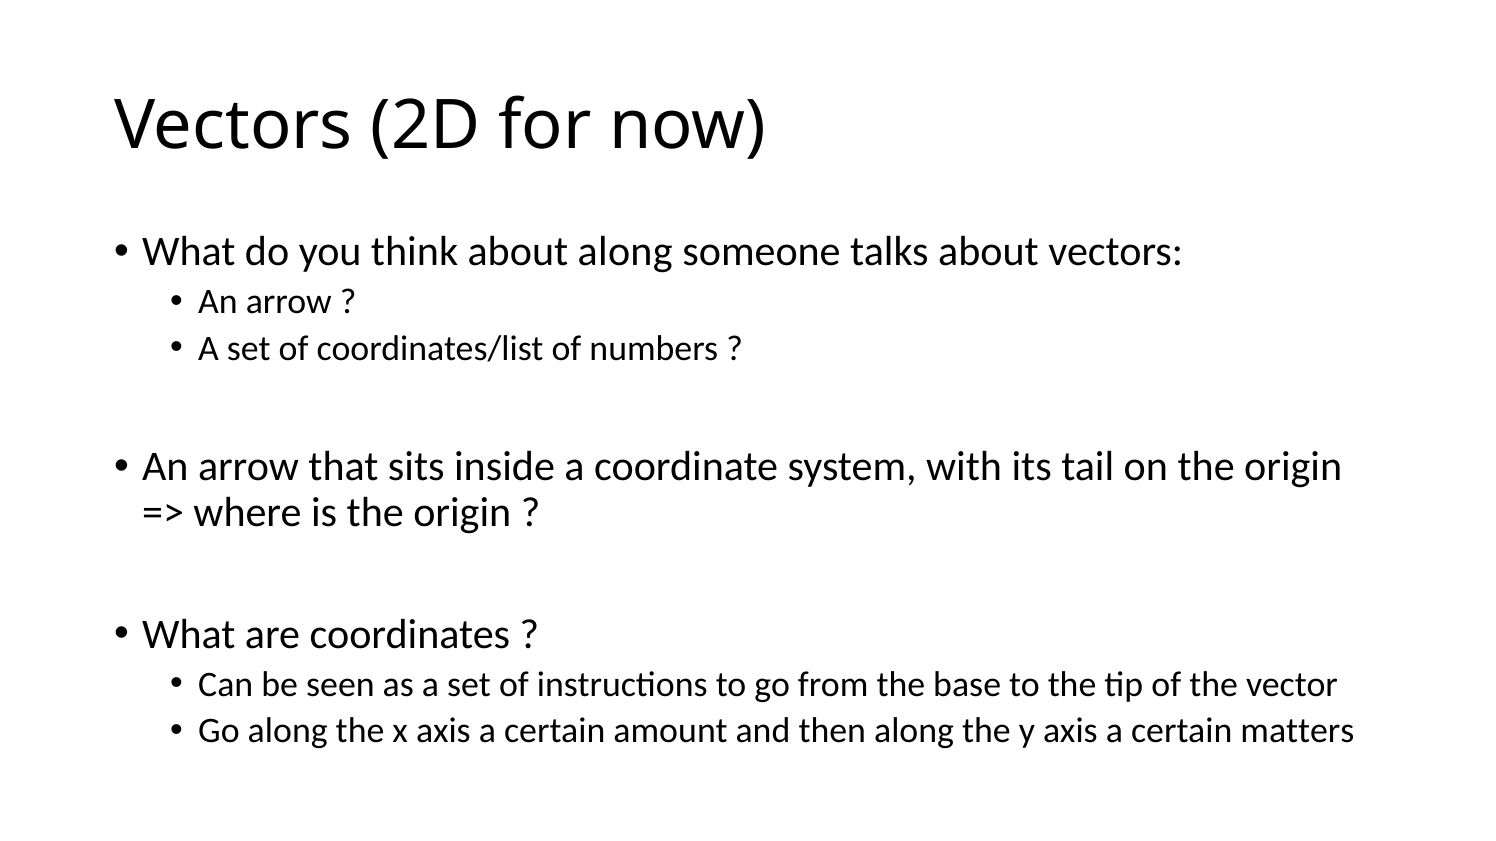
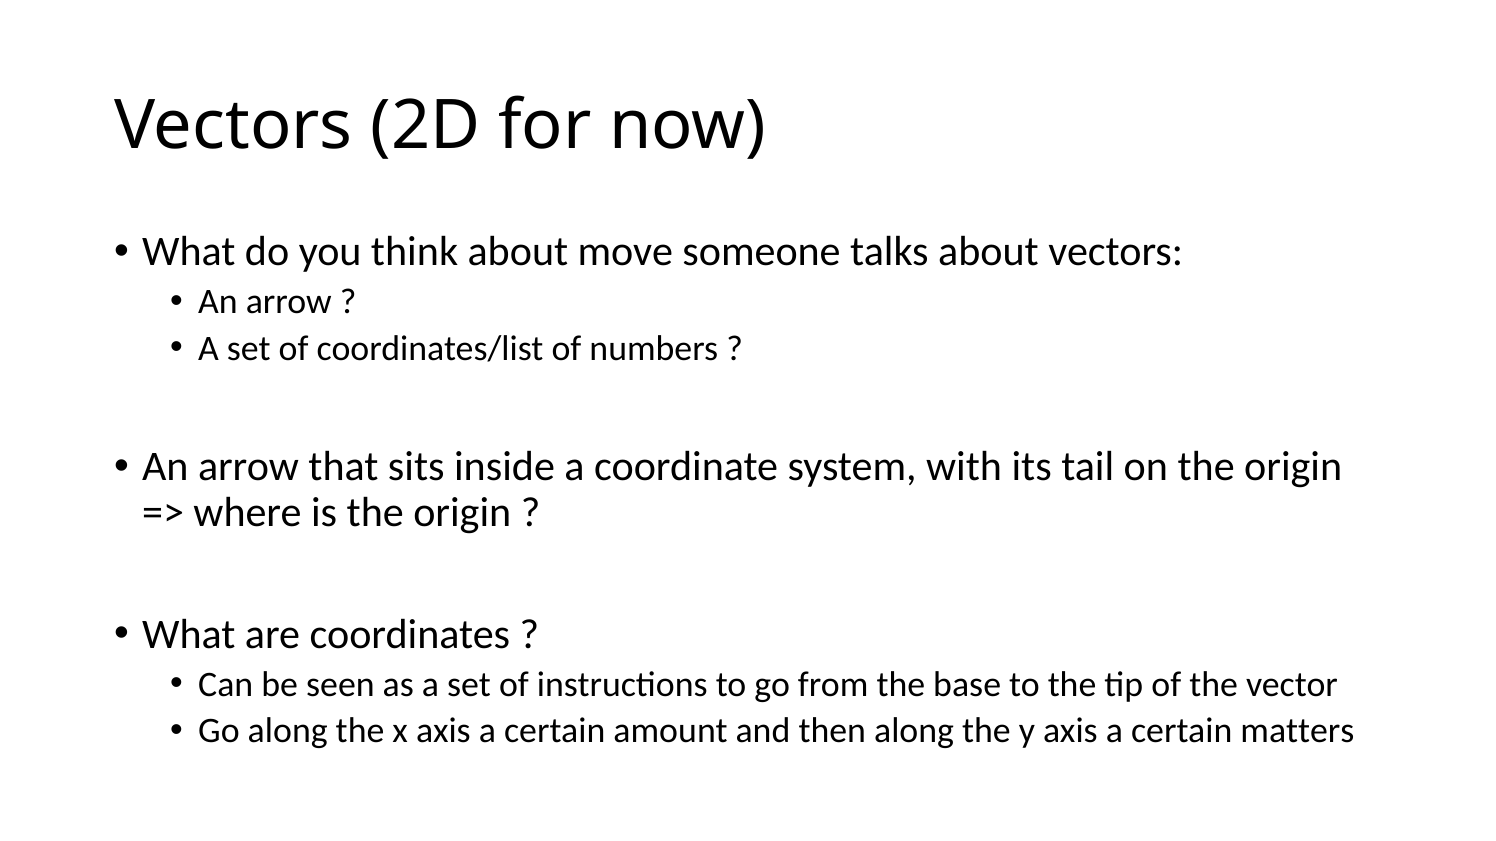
about along: along -> move (625, 252)
